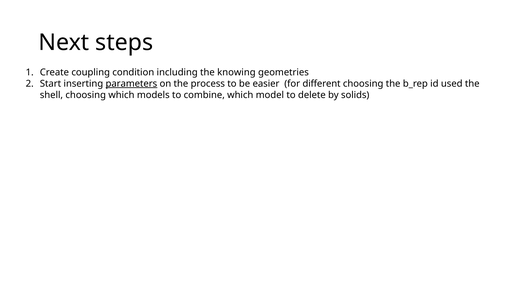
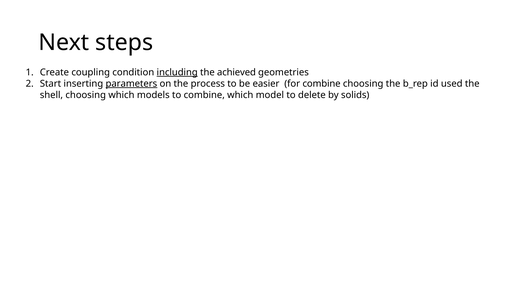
including underline: none -> present (177, 72)
knowing: knowing -> achieved (236, 72)
for different: different -> combine (322, 84)
